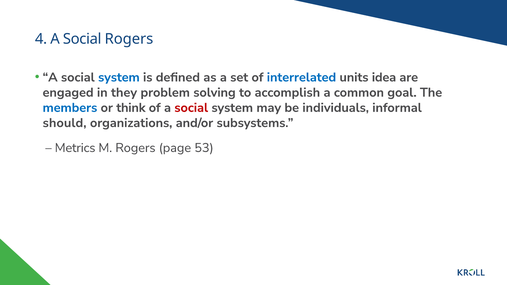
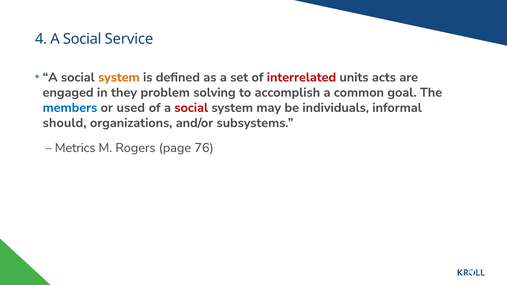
Social Rogers: Rogers -> Service (129, 39)
system colour: blue -> orange (119, 77)
interrelated colour: blue -> red (301, 77)
idea: idea -> acts (384, 77)
think: think -> used (131, 108)
53: 53 -> 76 (204, 148)
